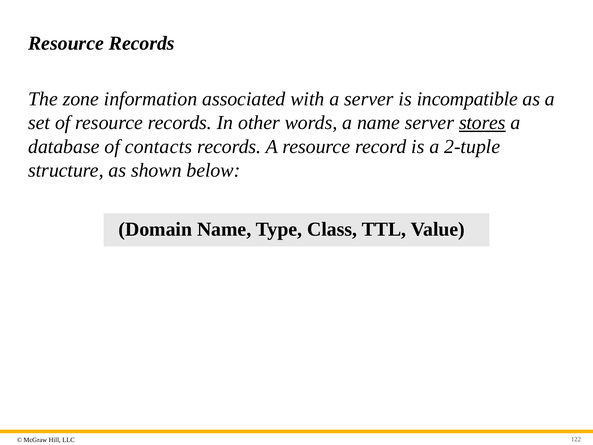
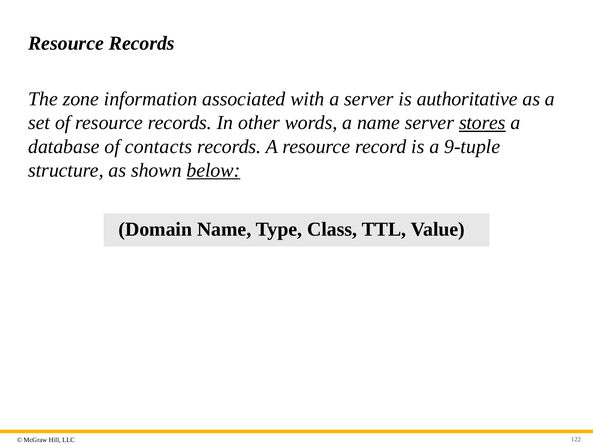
incompatible: incompatible -> authoritative (467, 99)
2-tuple: 2-tuple -> 9-tuple (472, 146)
below underline: none -> present (213, 170)
